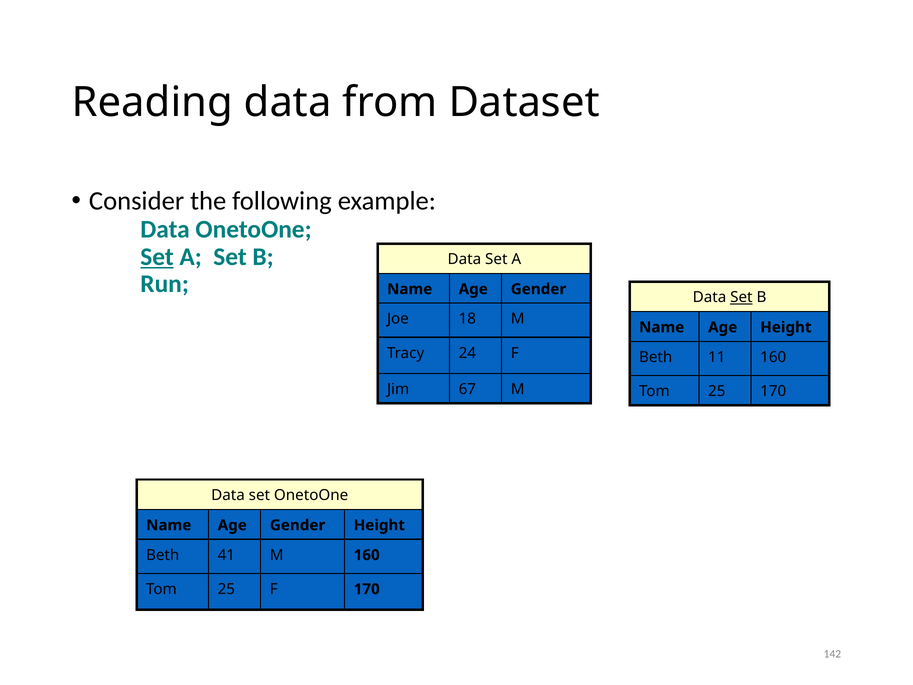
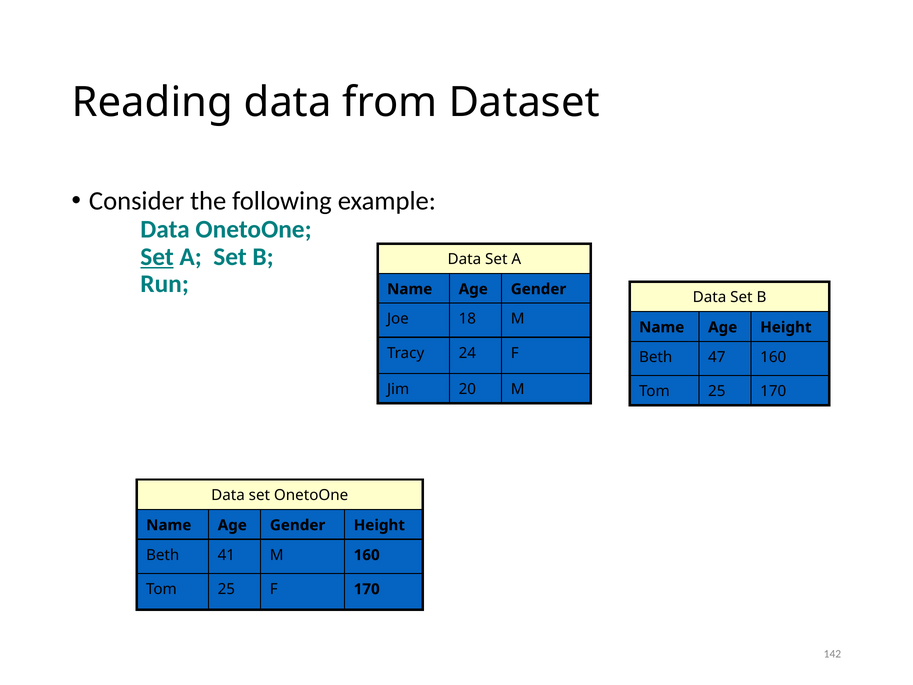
Set underline: present -> none (741, 297)
11: 11 -> 47 (717, 357)
67: 67 -> 20 (467, 389)
